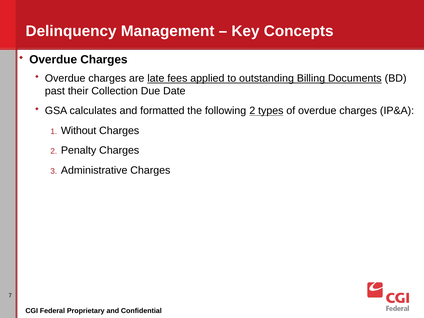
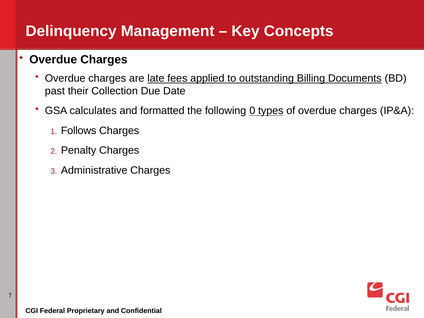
following 2: 2 -> 0 (252, 111)
Without: Without -> Follows (79, 131)
